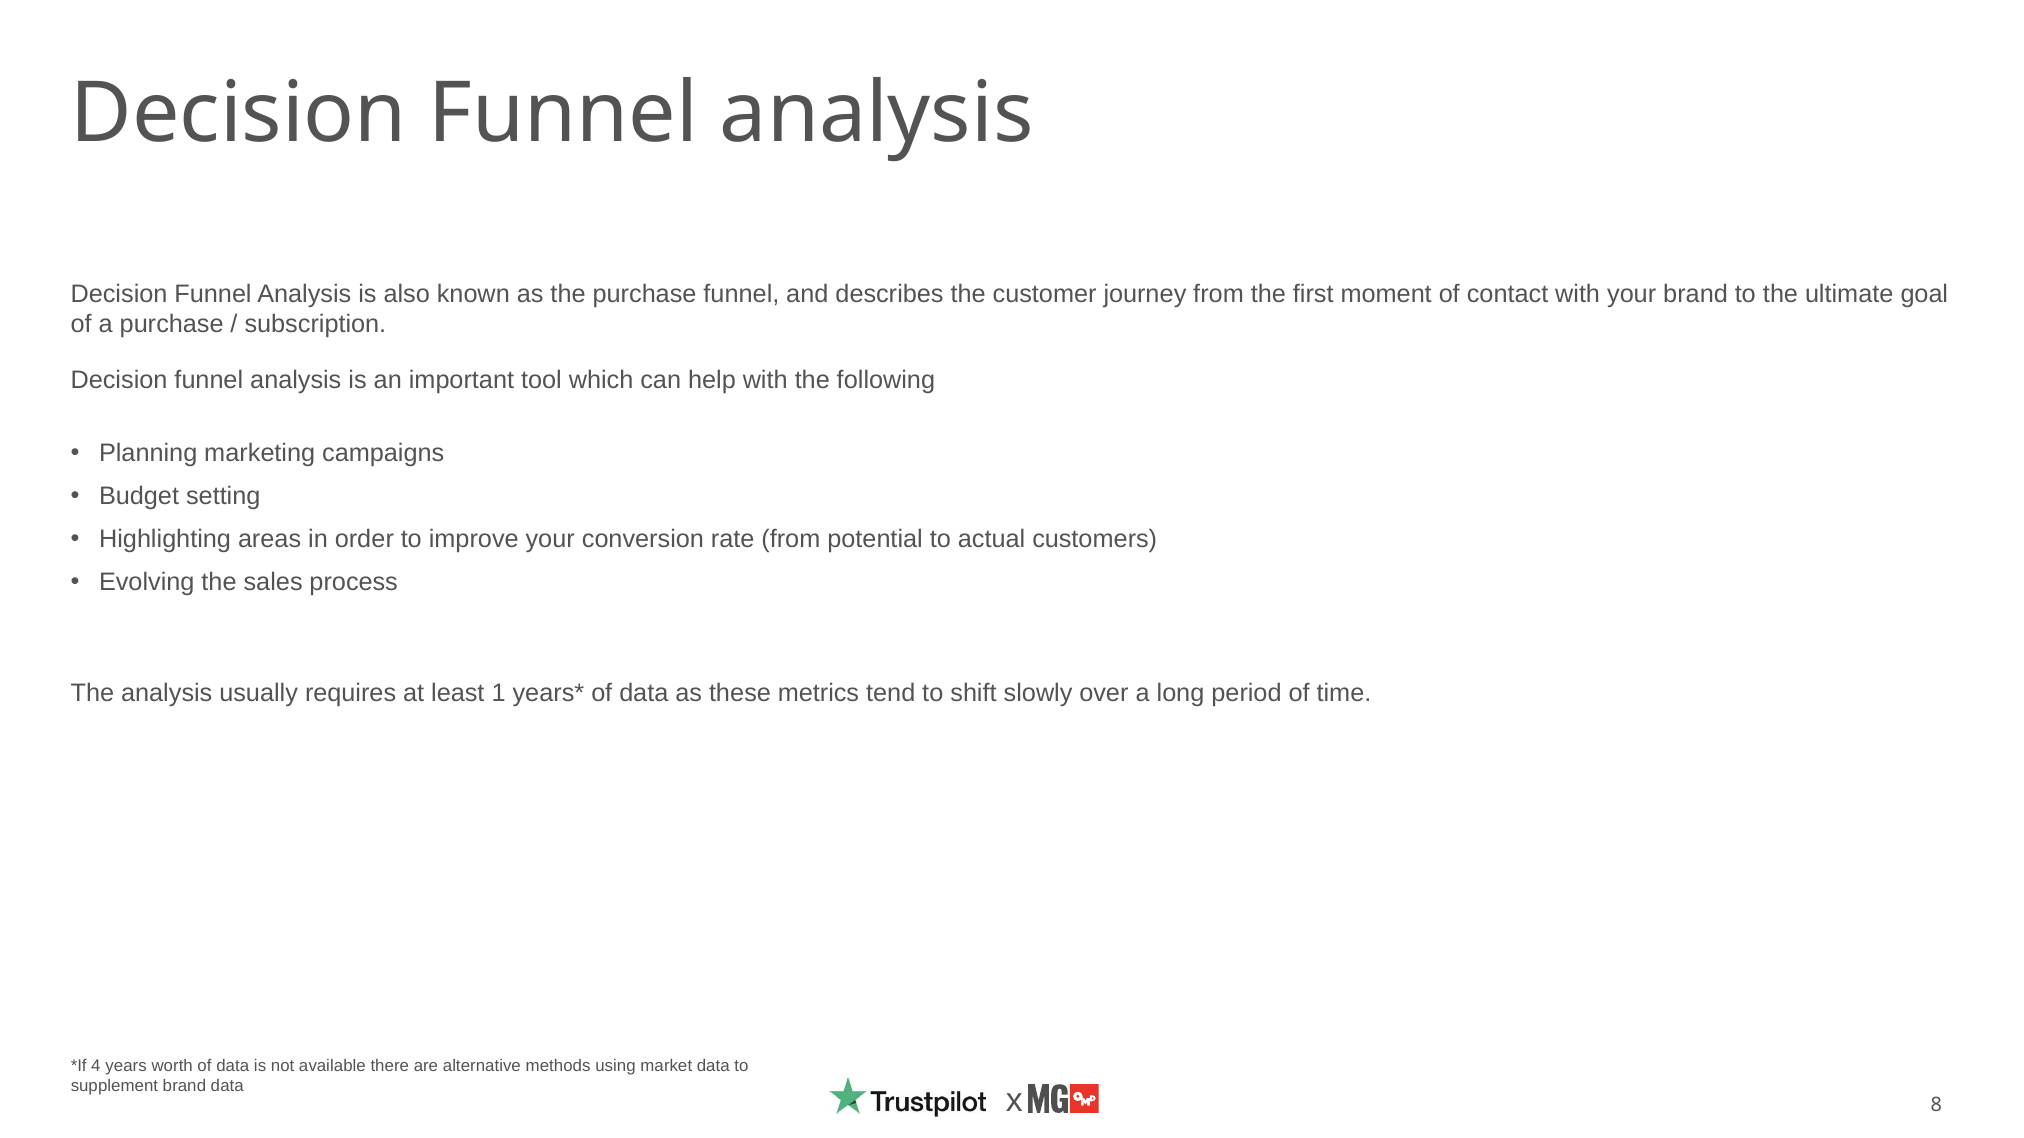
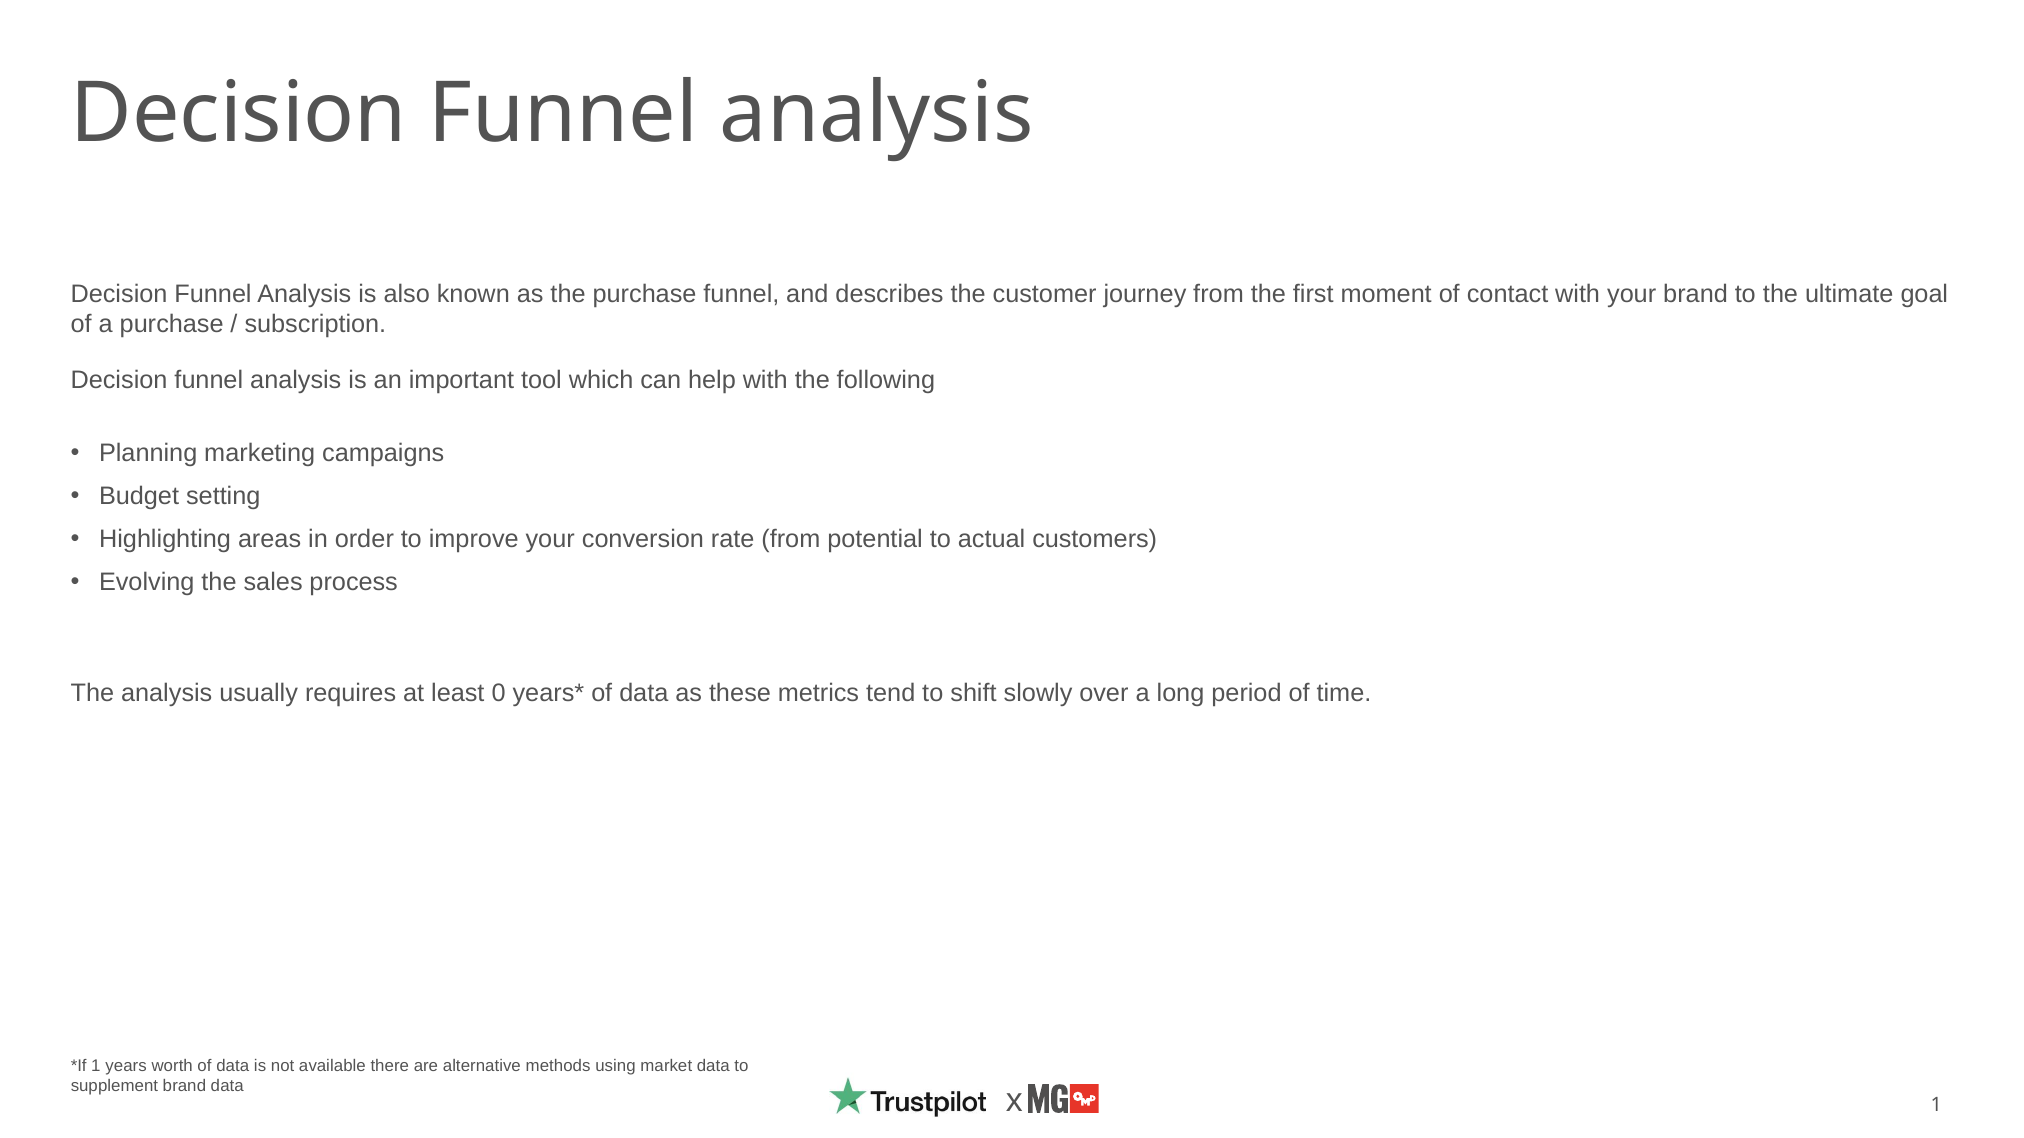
1: 1 -> 0 (499, 694)
4: 4 -> 1 (96, 1066)
8: 8 -> 1 (1936, 1105)
